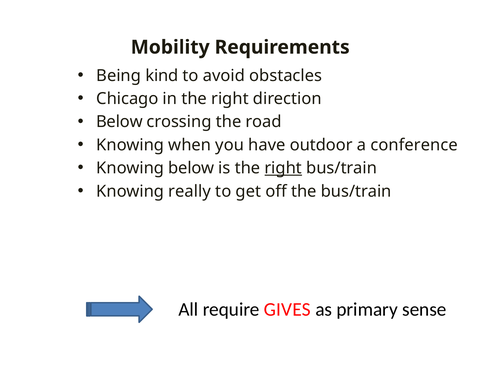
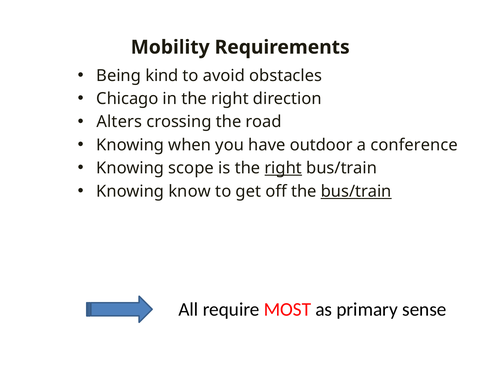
Below: Below -> Alters (119, 122)
Knowing below: below -> scope (191, 168)
really: really -> know (190, 191)
bus/train underline: none -> present (356, 191)
GIVES: GIVES -> MOST (287, 309)
